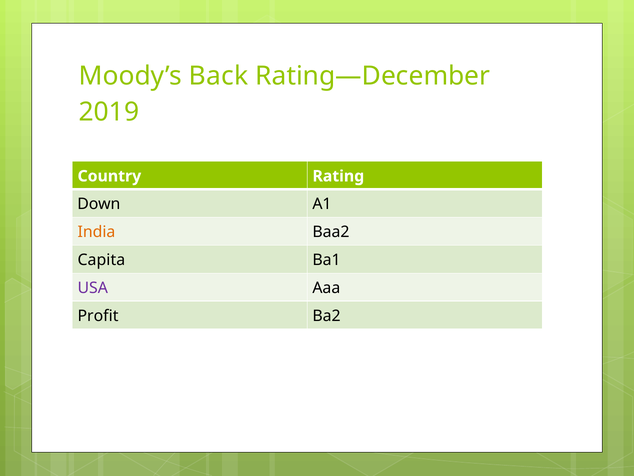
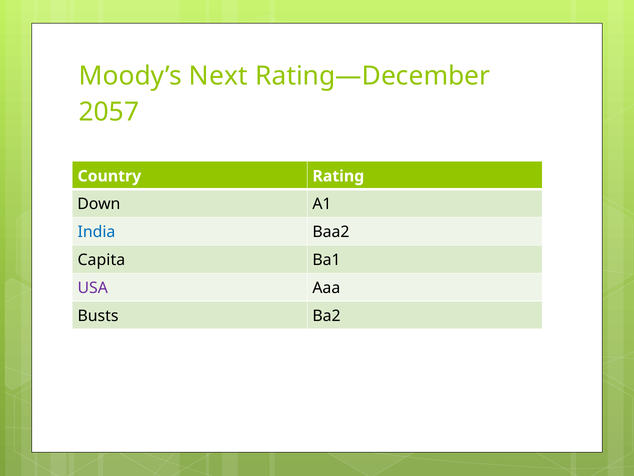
Back: Back -> Next (218, 76)
2019: 2019 -> 2057 (109, 112)
India colour: orange -> blue (96, 232)
Profit: Profit -> Busts (98, 316)
